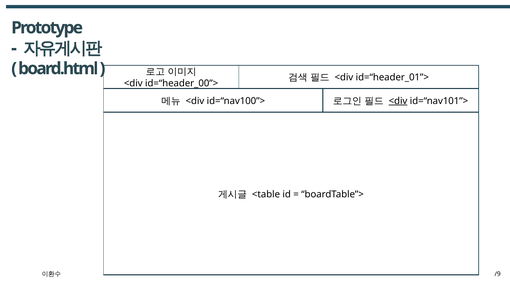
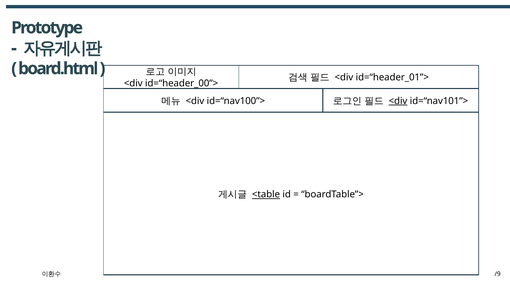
<table underline: none -> present (266, 194)
